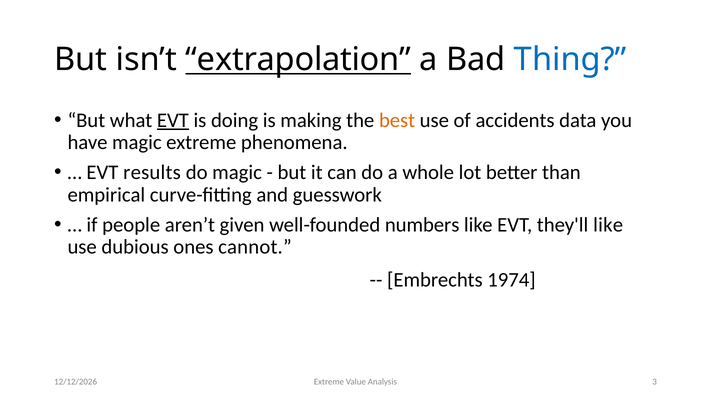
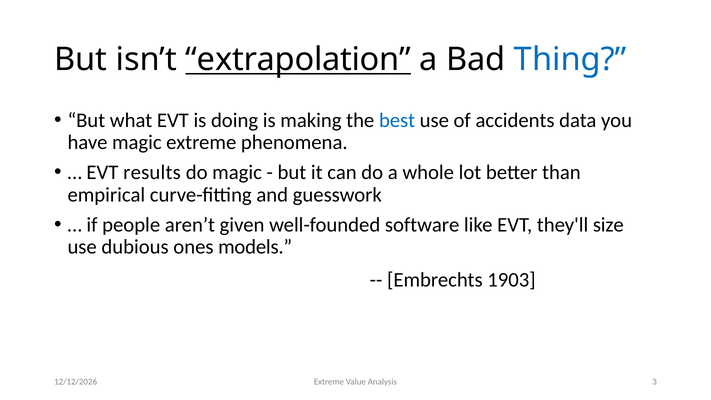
EVT underline: present -> none (173, 120)
best colour: orange -> blue (397, 120)
numbers: numbers -> software (422, 225)
they'll like: like -> size (608, 225)
cannot: cannot -> models (255, 247)
1974: 1974 -> 1903 (511, 280)
